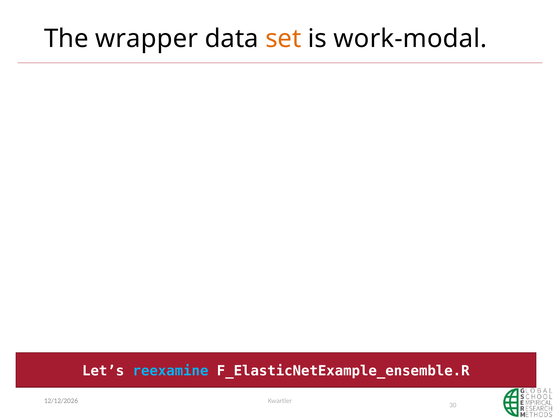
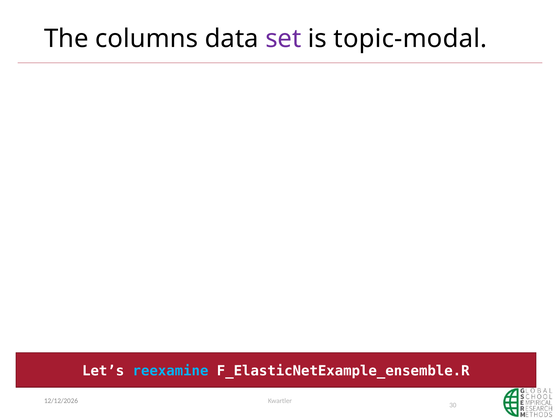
wrapper: wrapper -> columns (147, 39)
set colour: orange -> purple (283, 39)
work-modal: work-modal -> topic-modal (410, 39)
